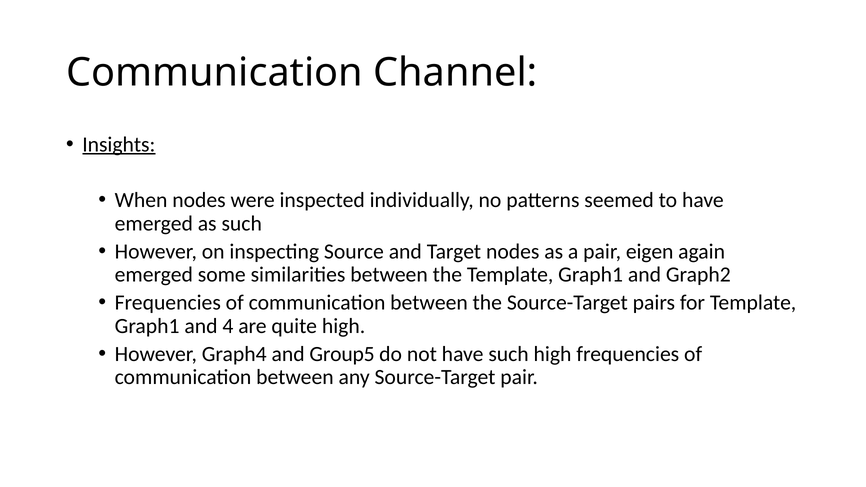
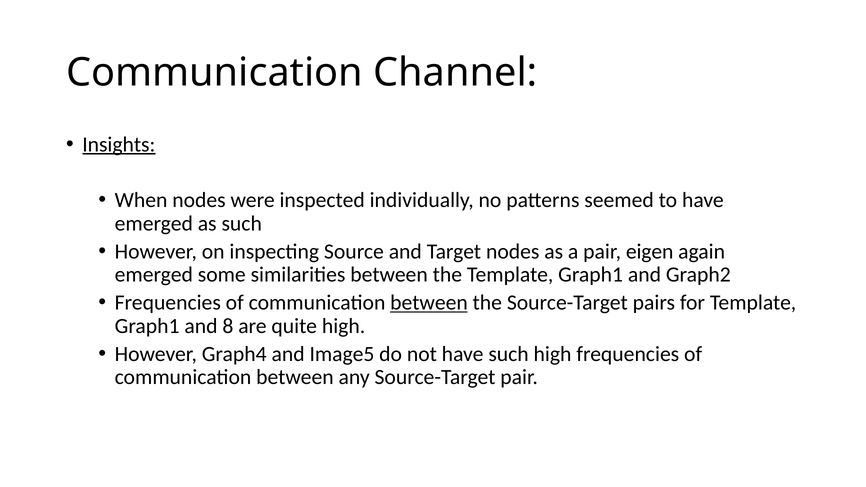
between underline: none -> present (429, 303)
4: 4 -> 8 (228, 326)
Group5: Group5 -> Image5 (342, 354)
